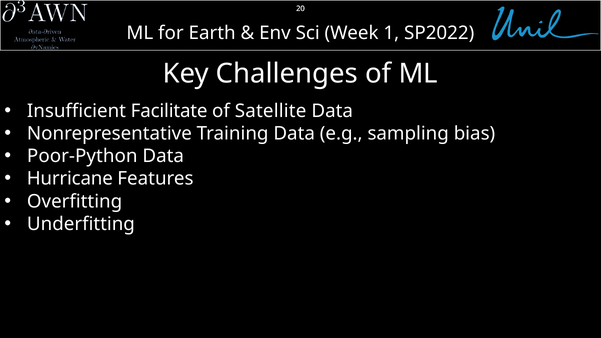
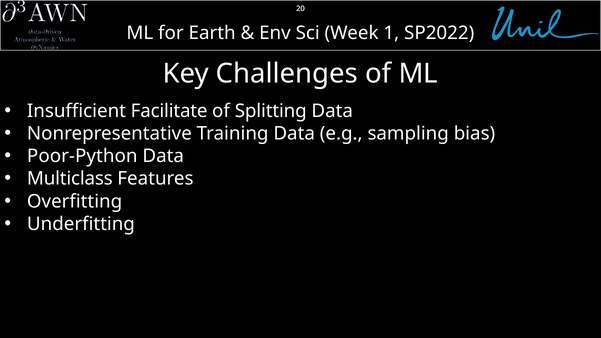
Satellite: Satellite -> Splitting (271, 111)
Hurricane: Hurricane -> Multiclass (70, 179)
